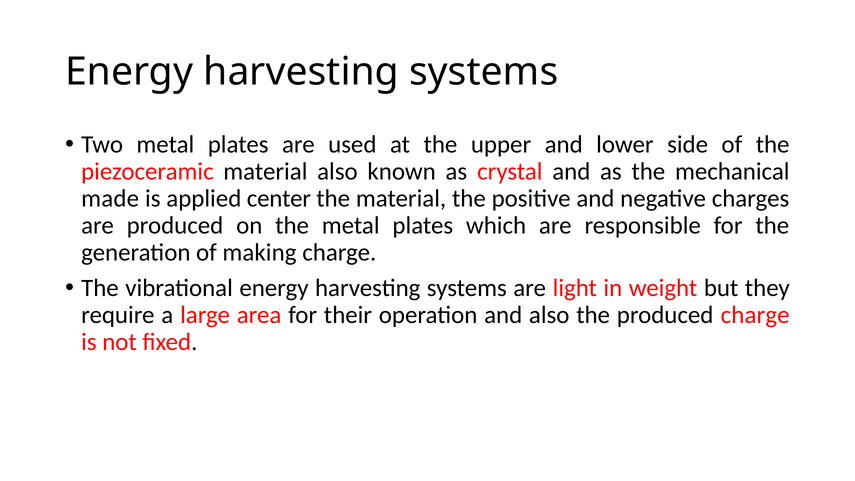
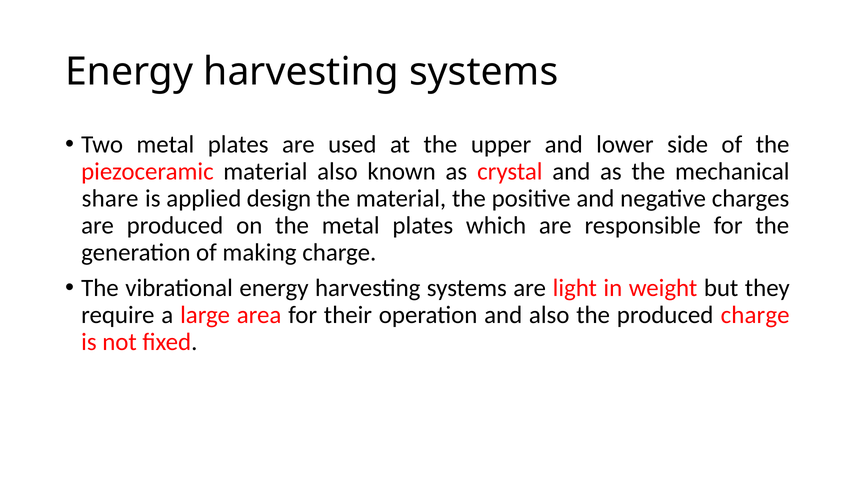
made: made -> share (110, 198)
center: center -> design (279, 198)
